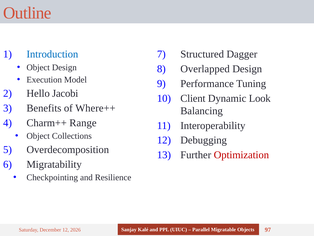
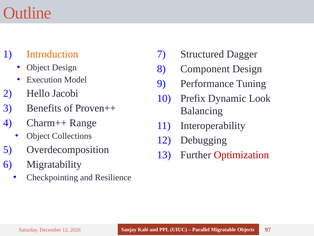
Introduction colour: blue -> orange (52, 54)
Overlapped: Overlapped -> Component (205, 69)
Client: Client -> Prefix (193, 98)
Where++: Where++ -> Proven++ (96, 108)
